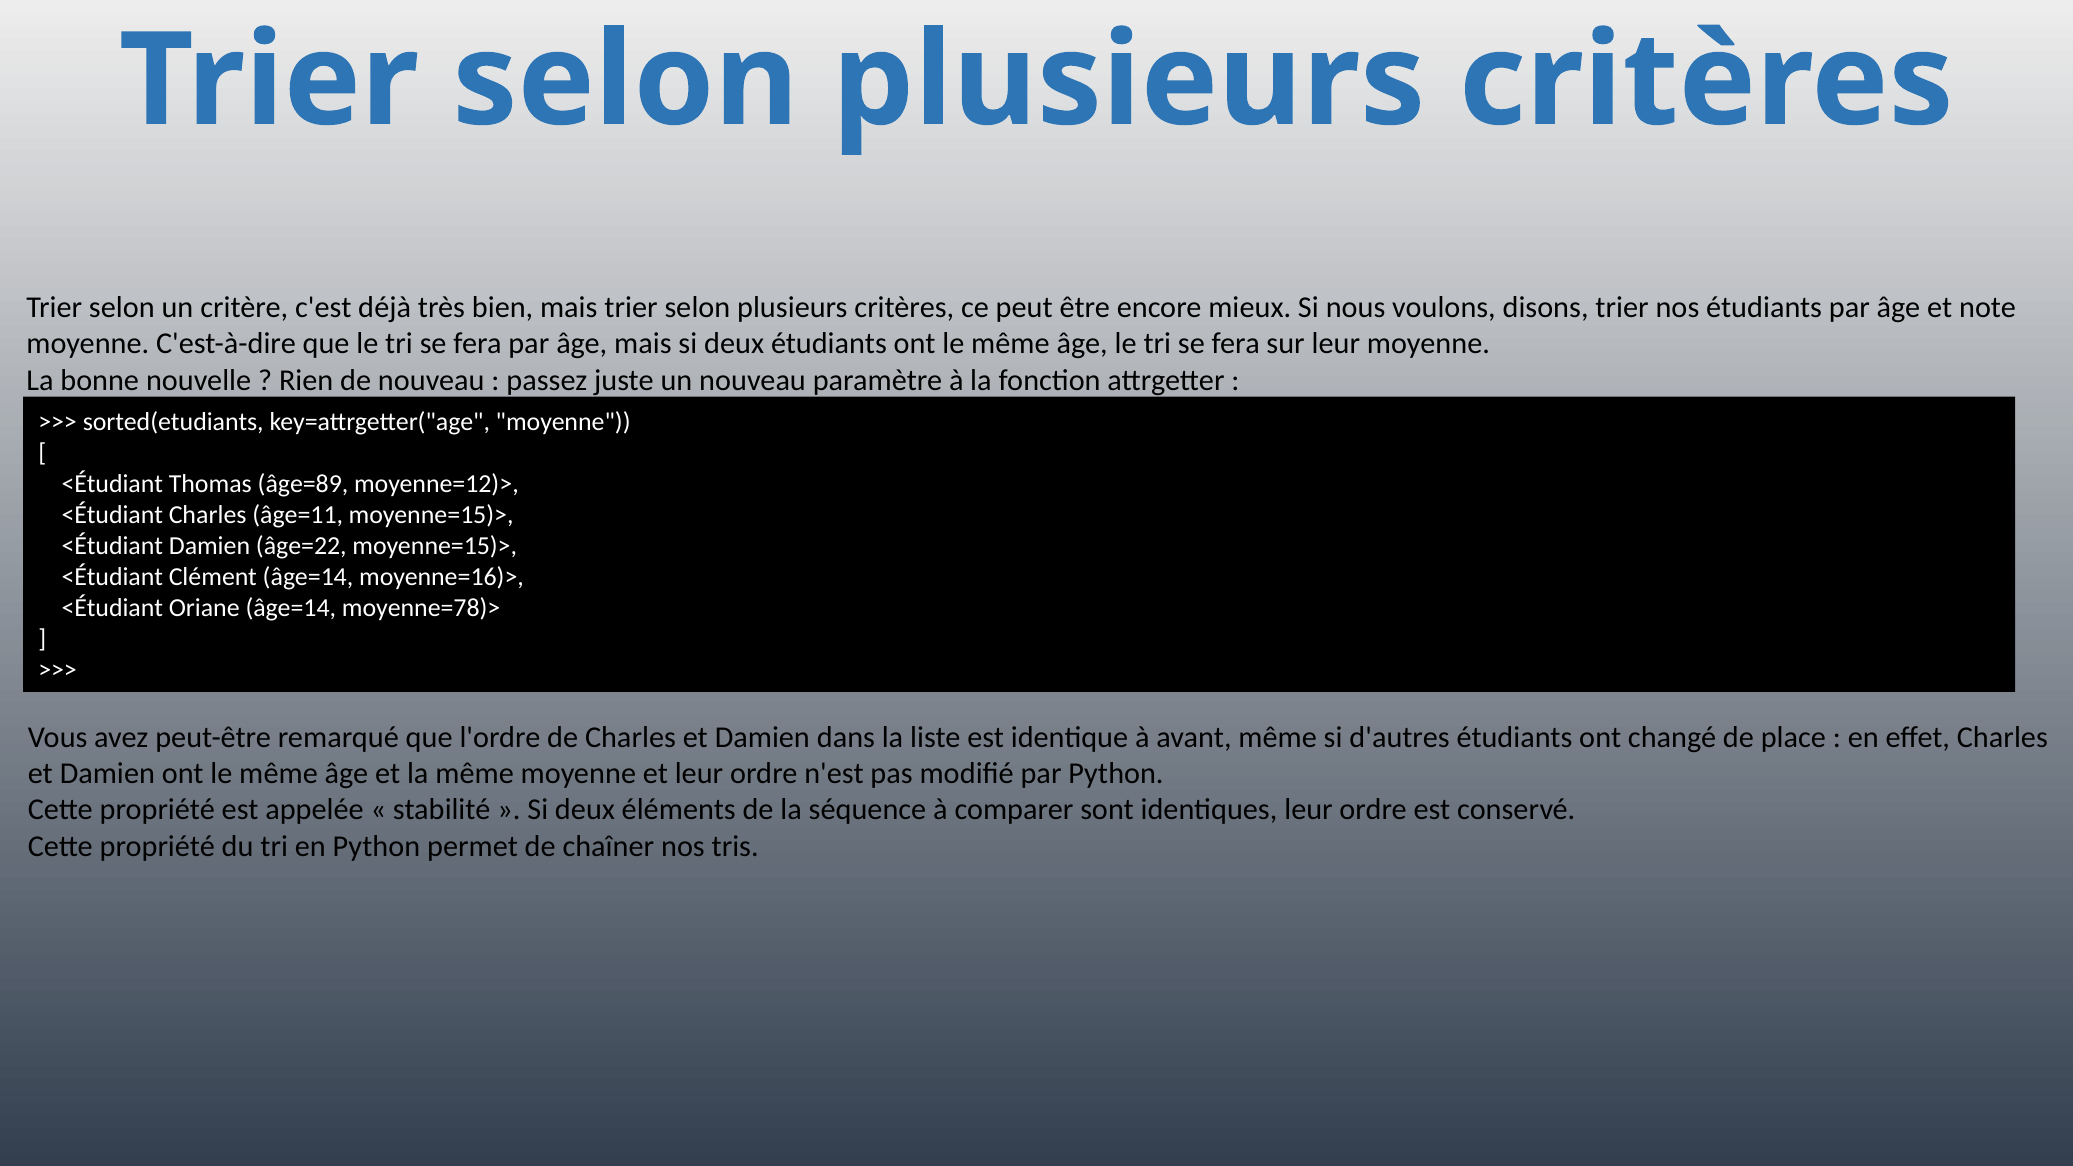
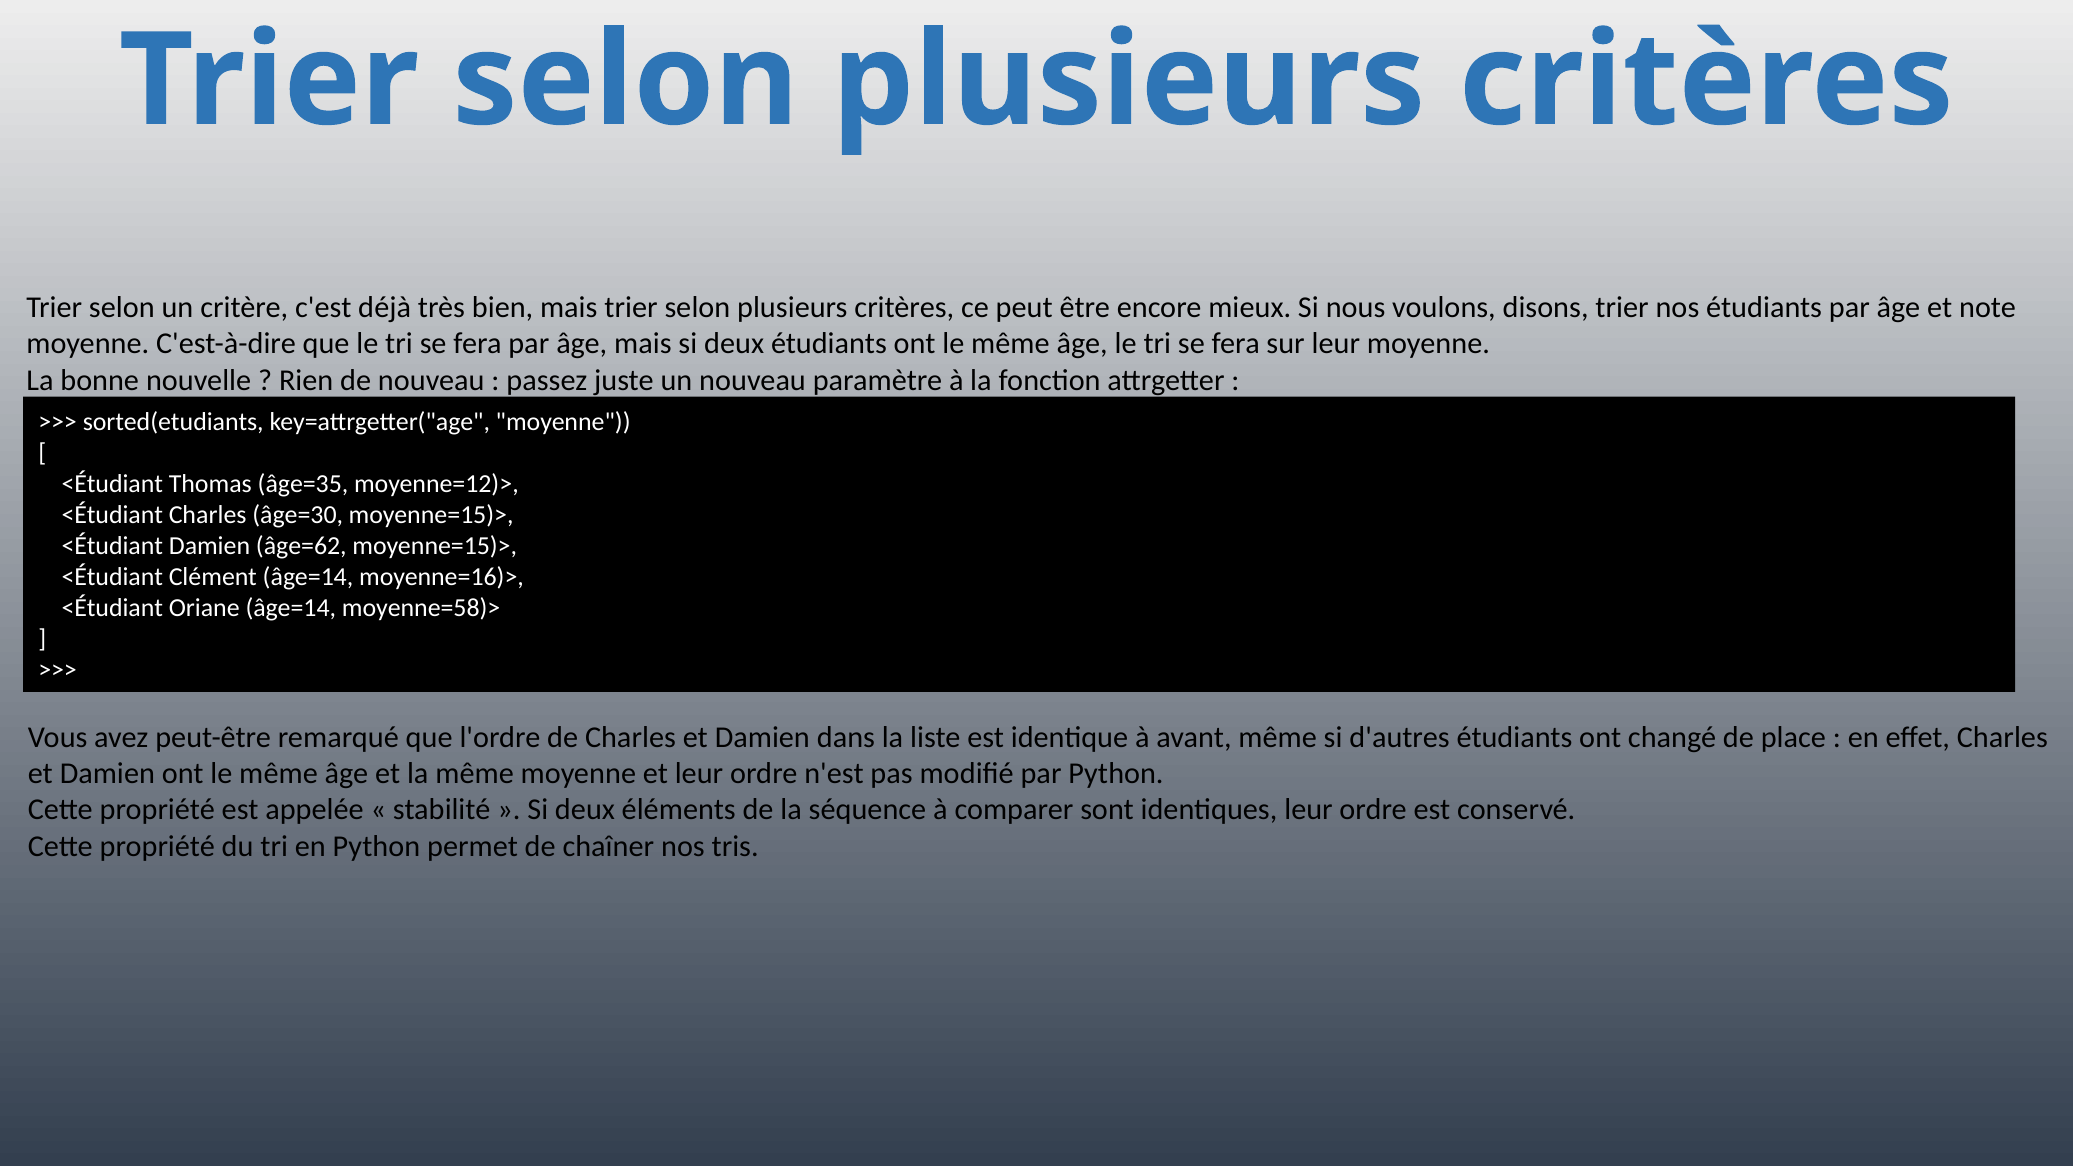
âge=89: âge=89 -> âge=35 (303, 484)
âge=11: âge=11 -> âge=30 (298, 515)
âge=22: âge=22 -> âge=62 (301, 546)
moyenne=78)>: moyenne=78)> -> moyenne=58)> (421, 608)
